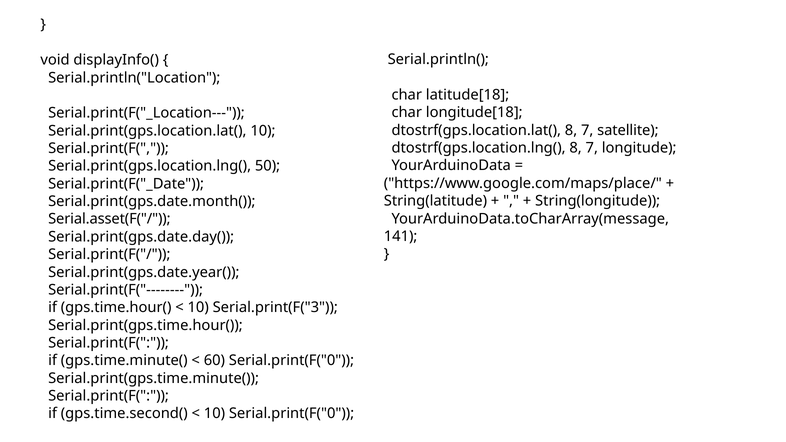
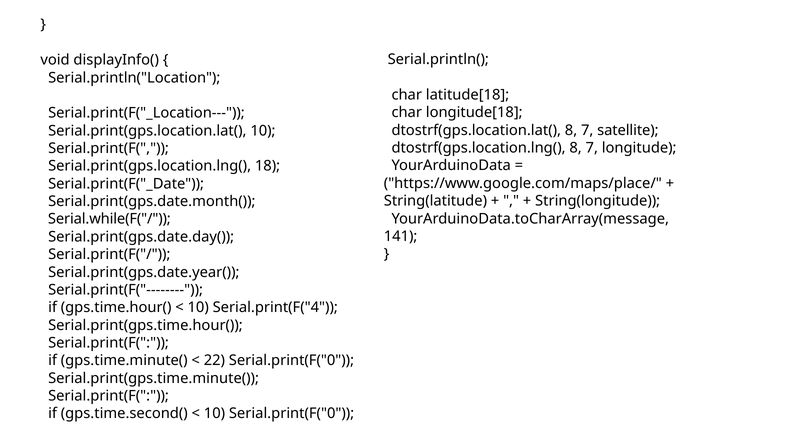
50: 50 -> 18 (268, 166)
Serial.asset(F("/: Serial.asset(F("/ -> Serial.while(F("/ (109, 219)
Serial.print(F("3: Serial.print(F("3 -> Serial.print(F("4 (275, 308)
60: 60 -> 22 (214, 361)
